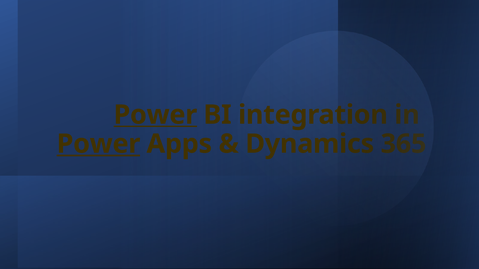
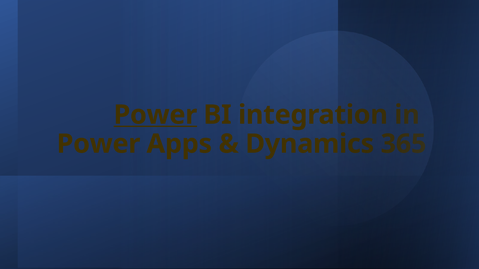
Power underline: present -> none (99, 144)
